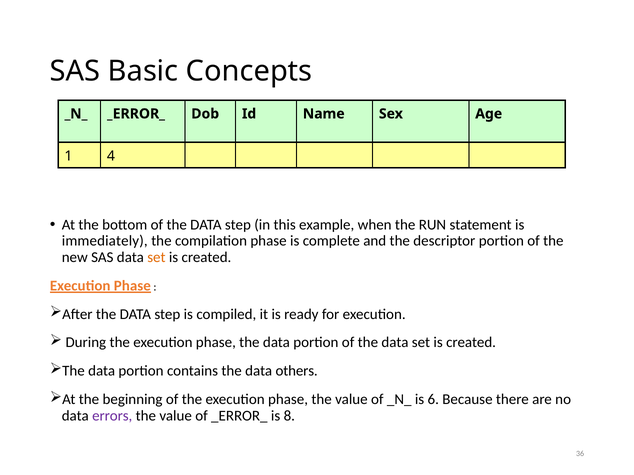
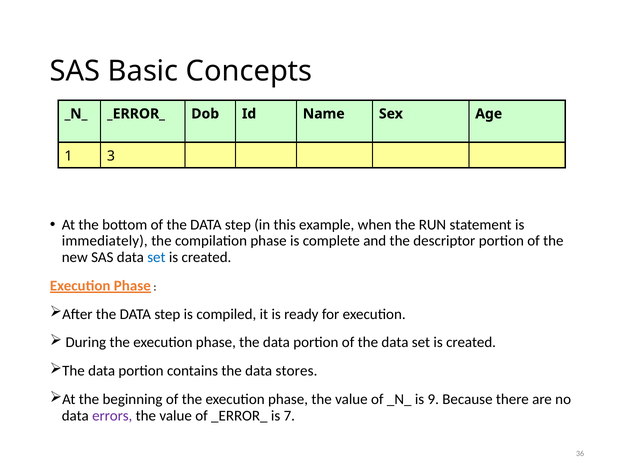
4: 4 -> 3 (111, 156)
set colour: orange -> blue (156, 257)
others: others -> stores (297, 371)
6: 6 -> 9 (433, 400)
8: 8 -> 7 (289, 416)
